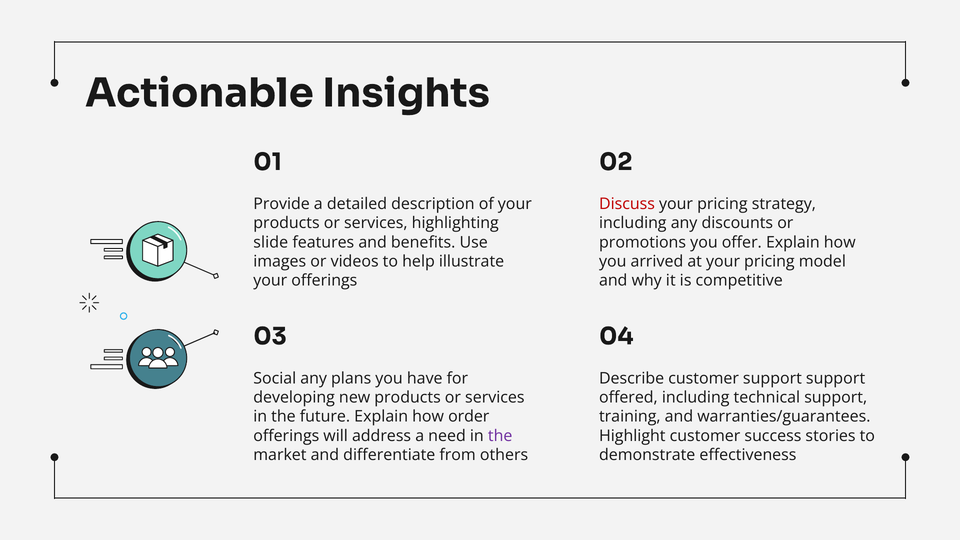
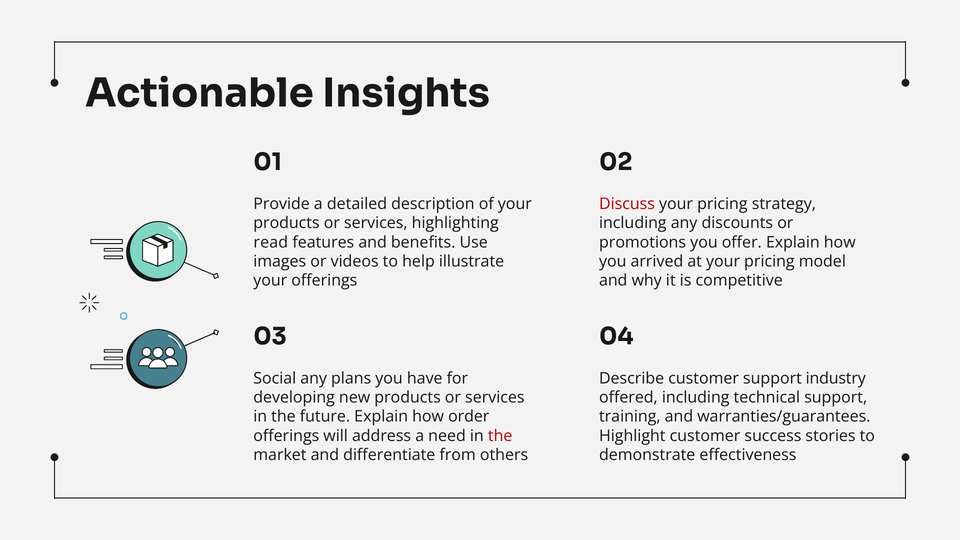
slide: slide -> read (271, 242)
support support: support -> industry (836, 378)
the colour: purple -> red (500, 436)
